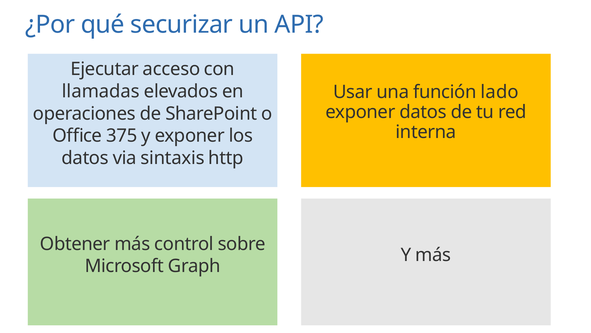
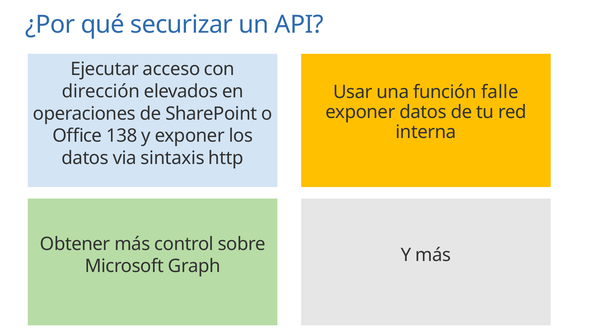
llamadas: llamadas -> dirección (101, 91)
lado: lado -> falle (500, 92)
375: 375 -> 138 (122, 136)
